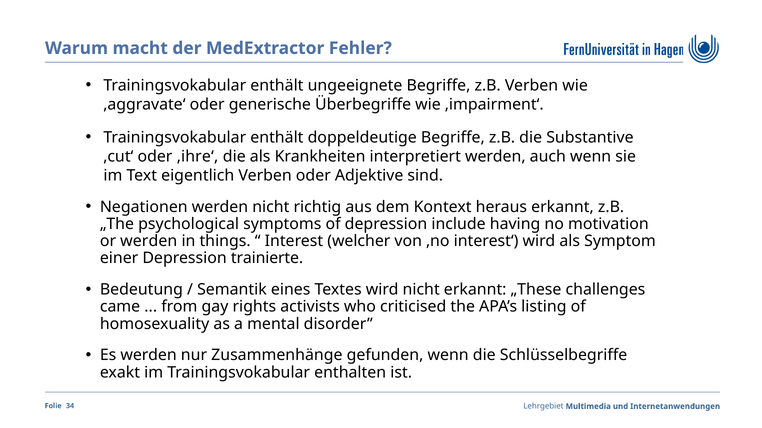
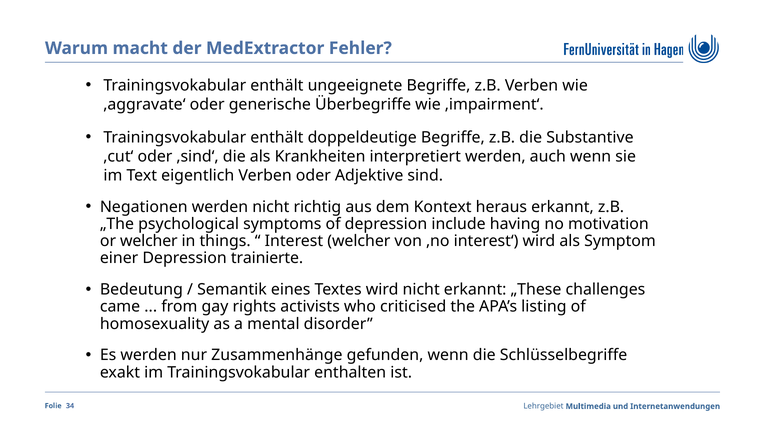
‚ihre‘: ‚ihre‘ -> ‚sind‘ (198, 157)
or werden: werden -> welcher (149, 241)
